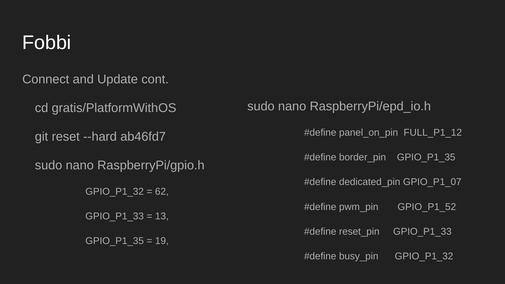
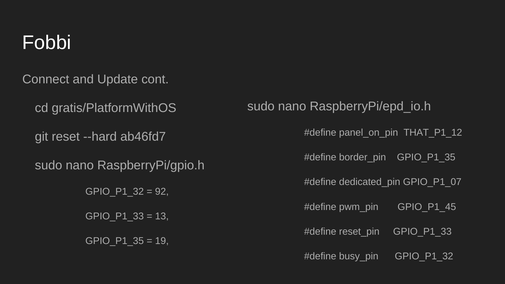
FULL_P1_12: FULL_P1_12 -> THAT_P1_12 (433, 133)
62: 62 -> 92 (162, 192)
GPIO_P1_52: GPIO_P1_52 -> GPIO_P1_45 (427, 207)
